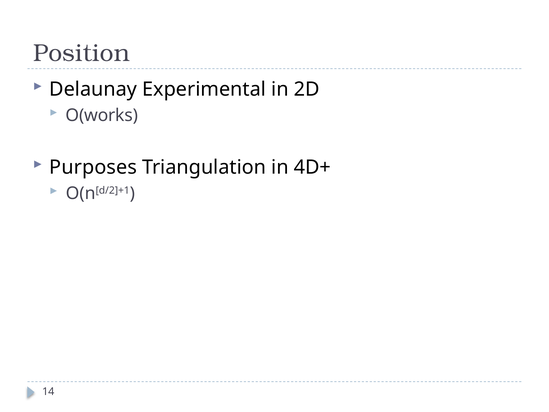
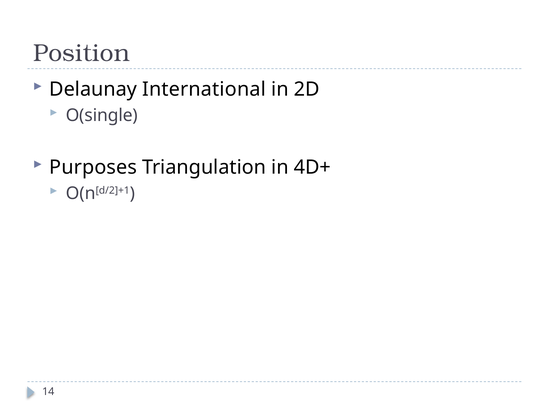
Experimental: Experimental -> International (204, 89)
O(works: O(works -> O(single (102, 115)
